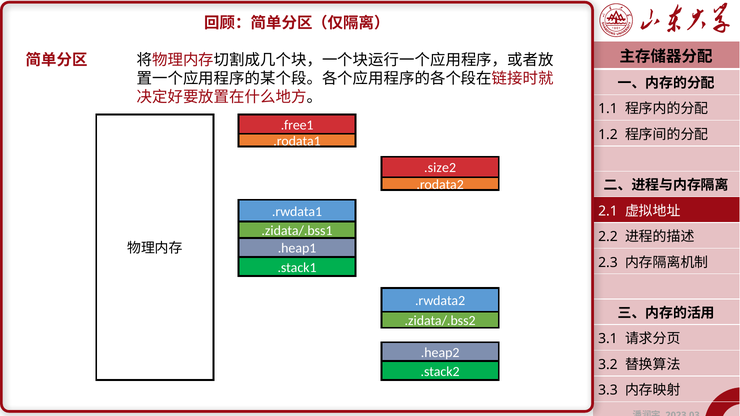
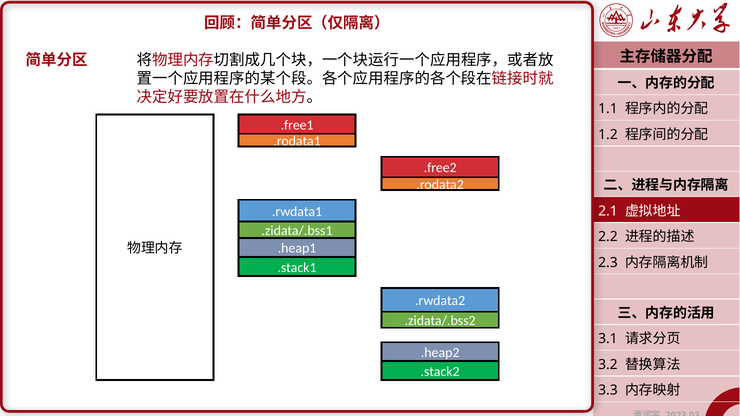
.size2: .size2 -> .free2 (440, 168)
